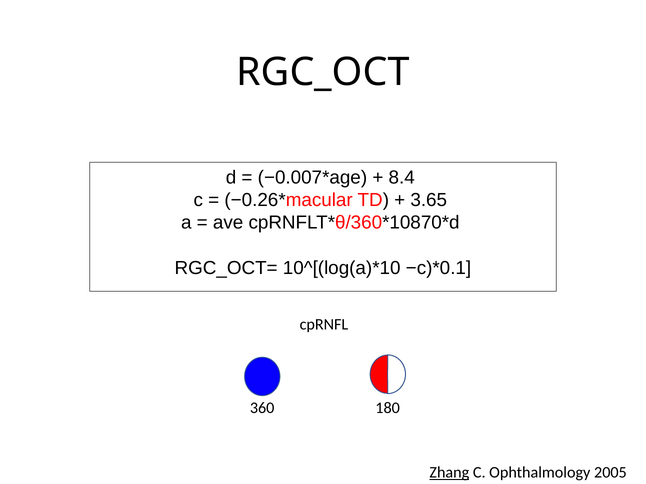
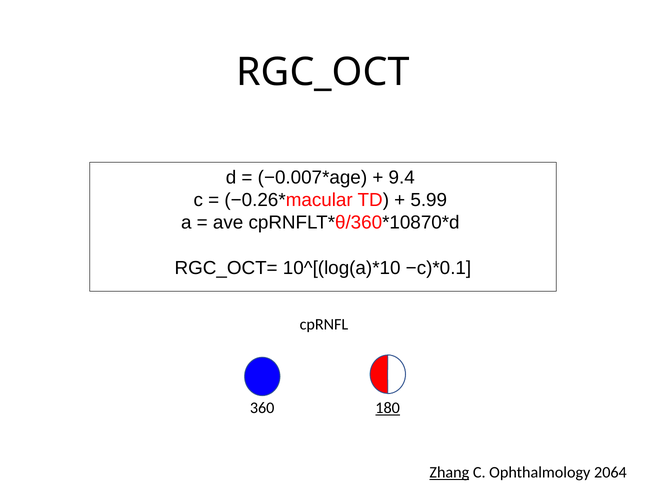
8.4: 8.4 -> 9.4 (402, 178)
3.65: 3.65 -> 5.99 (429, 200)
180 underline: none -> present (388, 408)
2005: 2005 -> 2064 (610, 473)
